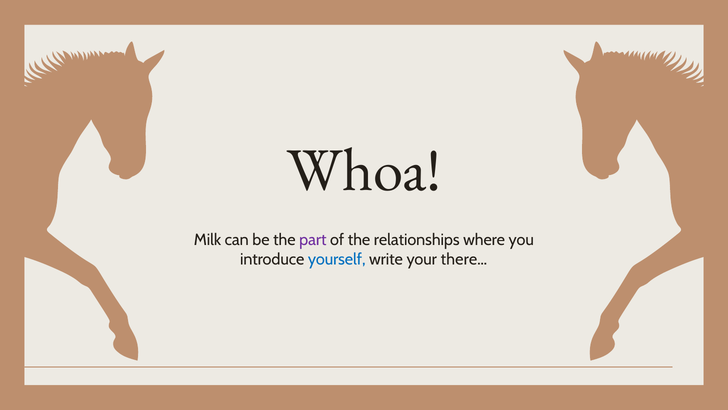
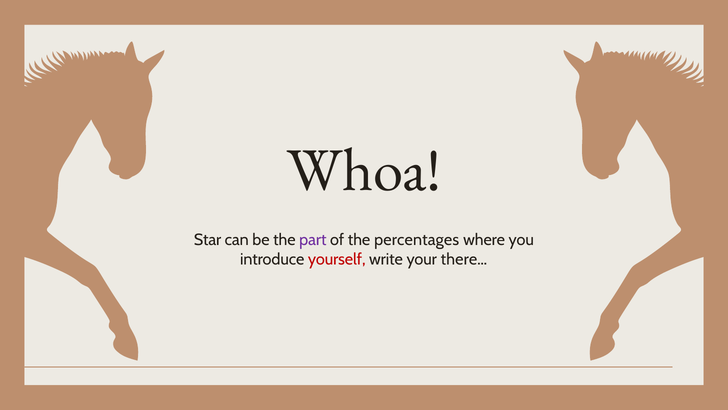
Milk: Milk -> Star (207, 240)
relationships: relationships -> percentages (417, 240)
yourself colour: blue -> red (337, 259)
